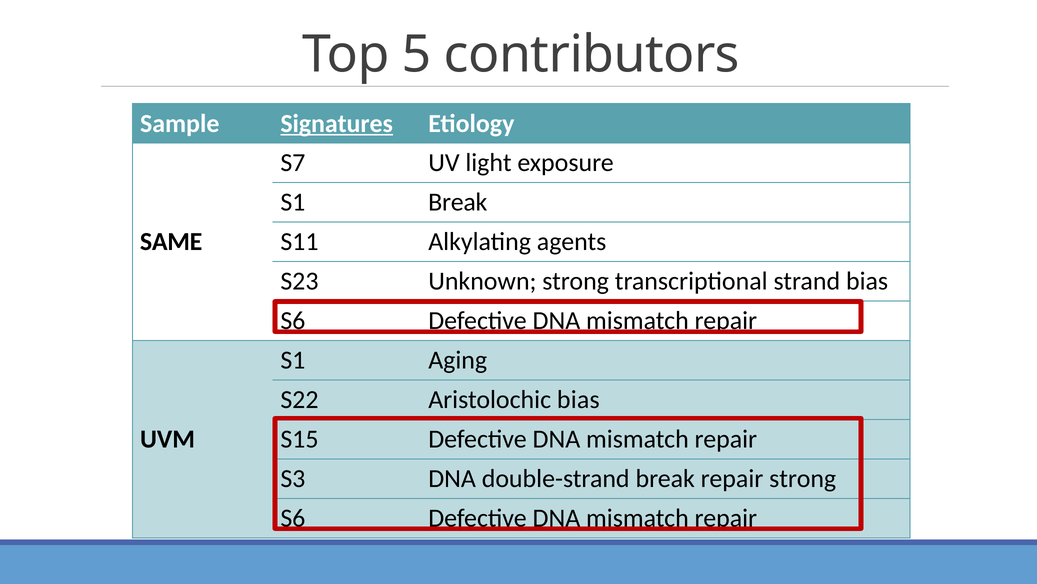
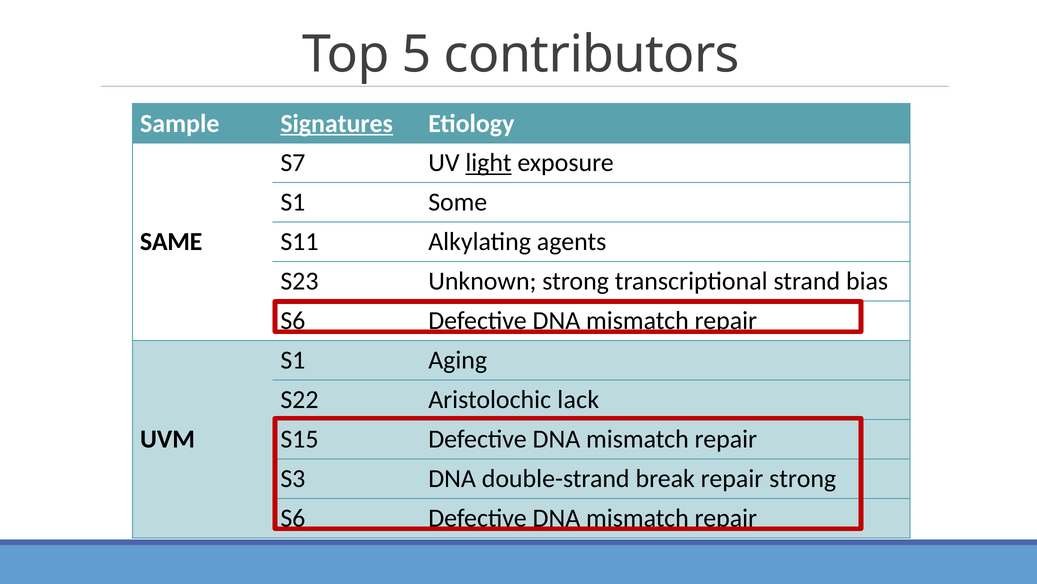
light underline: none -> present (489, 163)
S1 Break: Break -> Some (458, 202)
Aristolochic bias: bias -> lack (578, 399)
